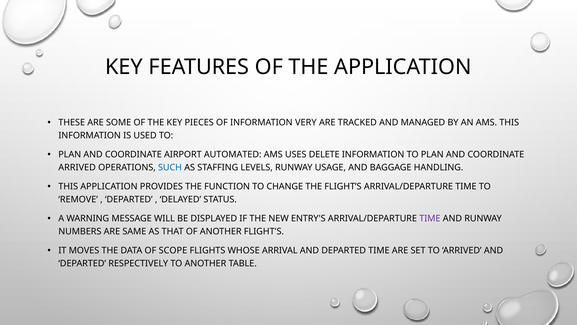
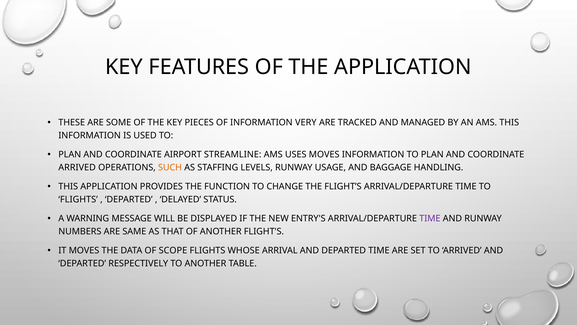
AUTOMATED: AUTOMATED -> STREAMLINE (233, 154)
USES DELETE: DELETE -> MOVES (324, 154)
SUCH colour: blue -> orange (170, 167)
REMOVE: REMOVE -> FLIGHTS (78, 199)
